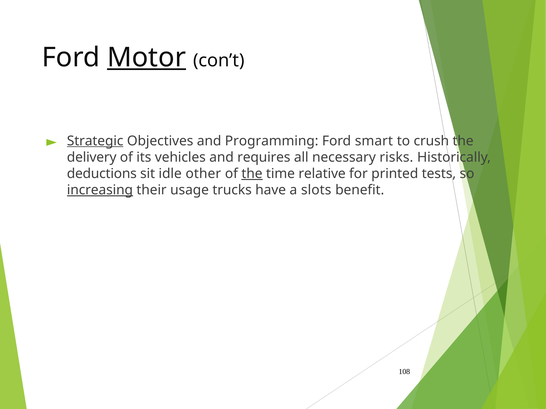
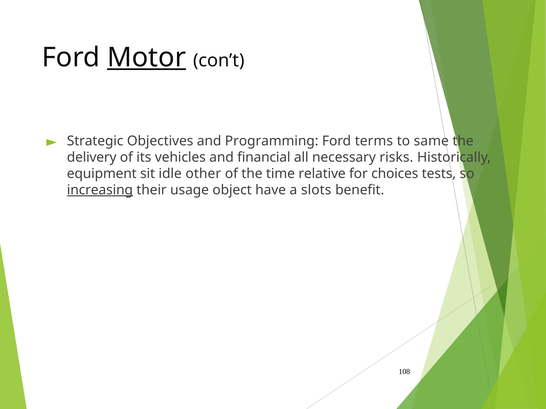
Strategic underline: present -> none (95, 141)
smart: smart -> terms (374, 141)
crush: crush -> same (431, 141)
requires: requires -> financial (264, 157)
deductions: deductions -> equipment (102, 174)
the underline: present -> none (252, 174)
printed: printed -> choices (395, 174)
trucks: trucks -> object (232, 190)
